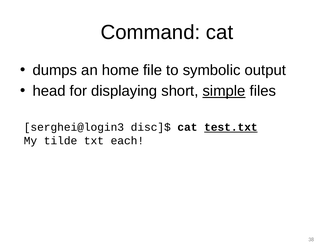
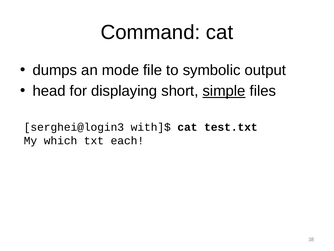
home: home -> mode (120, 70)
disc]$: disc]$ -> with]$ (151, 127)
test.txt underline: present -> none (231, 127)
tilde: tilde -> which (61, 140)
